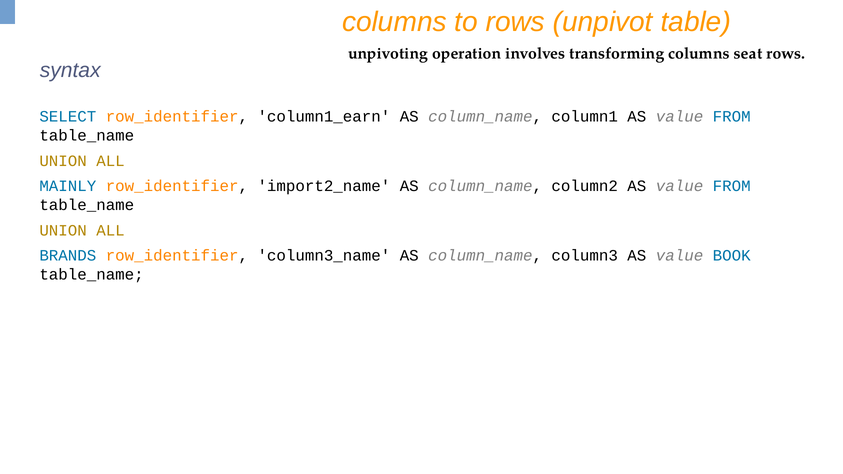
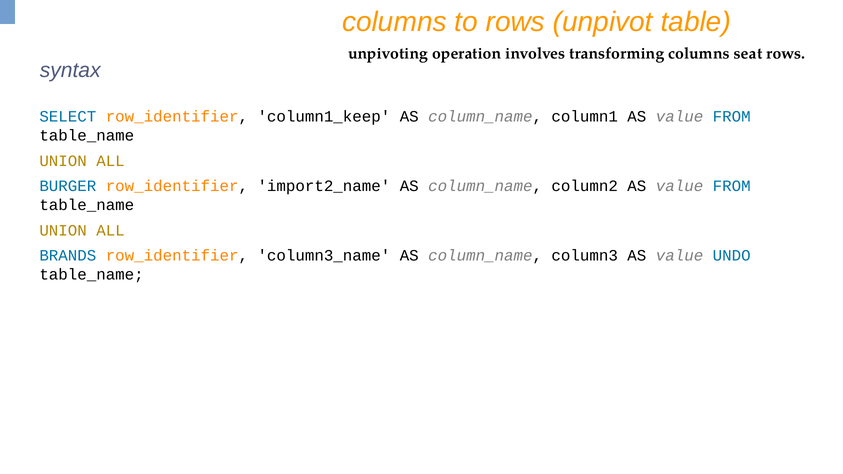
column1_earn: column1_earn -> column1_keep (324, 117)
MAINLY: MAINLY -> BURGER (68, 186)
BOOK: BOOK -> UNDO (732, 256)
